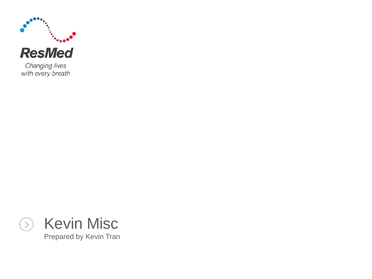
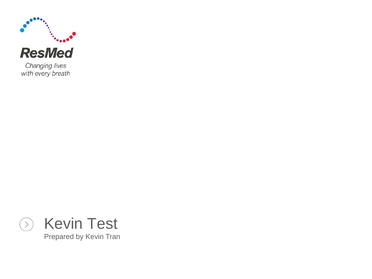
Misc: Misc -> Test (102, 224)
